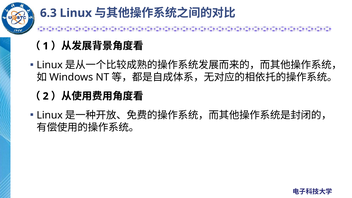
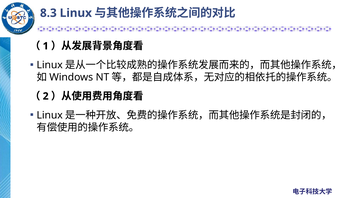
6.3: 6.3 -> 8.3 (48, 13)
